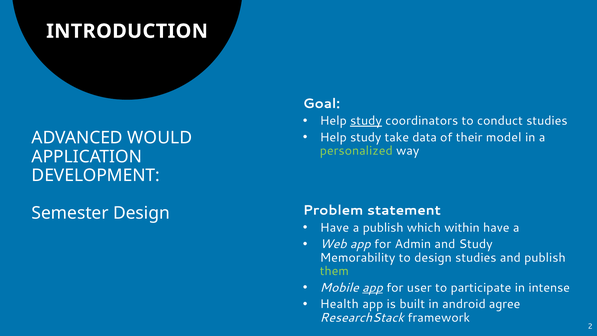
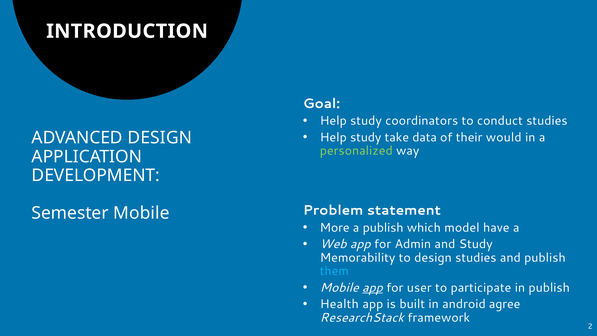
study underline: present -> none (366, 121)
model: model -> would (504, 137)
ADVANCED WOULD: WOULD -> DESIGN (160, 138)
Semester Design: Design -> Mobile (141, 213)
Have: Have -> More (335, 228)
within: within -> model (462, 228)
them colour: light green -> light blue (334, 271)
in intense: intense -> publish (549, 287)
